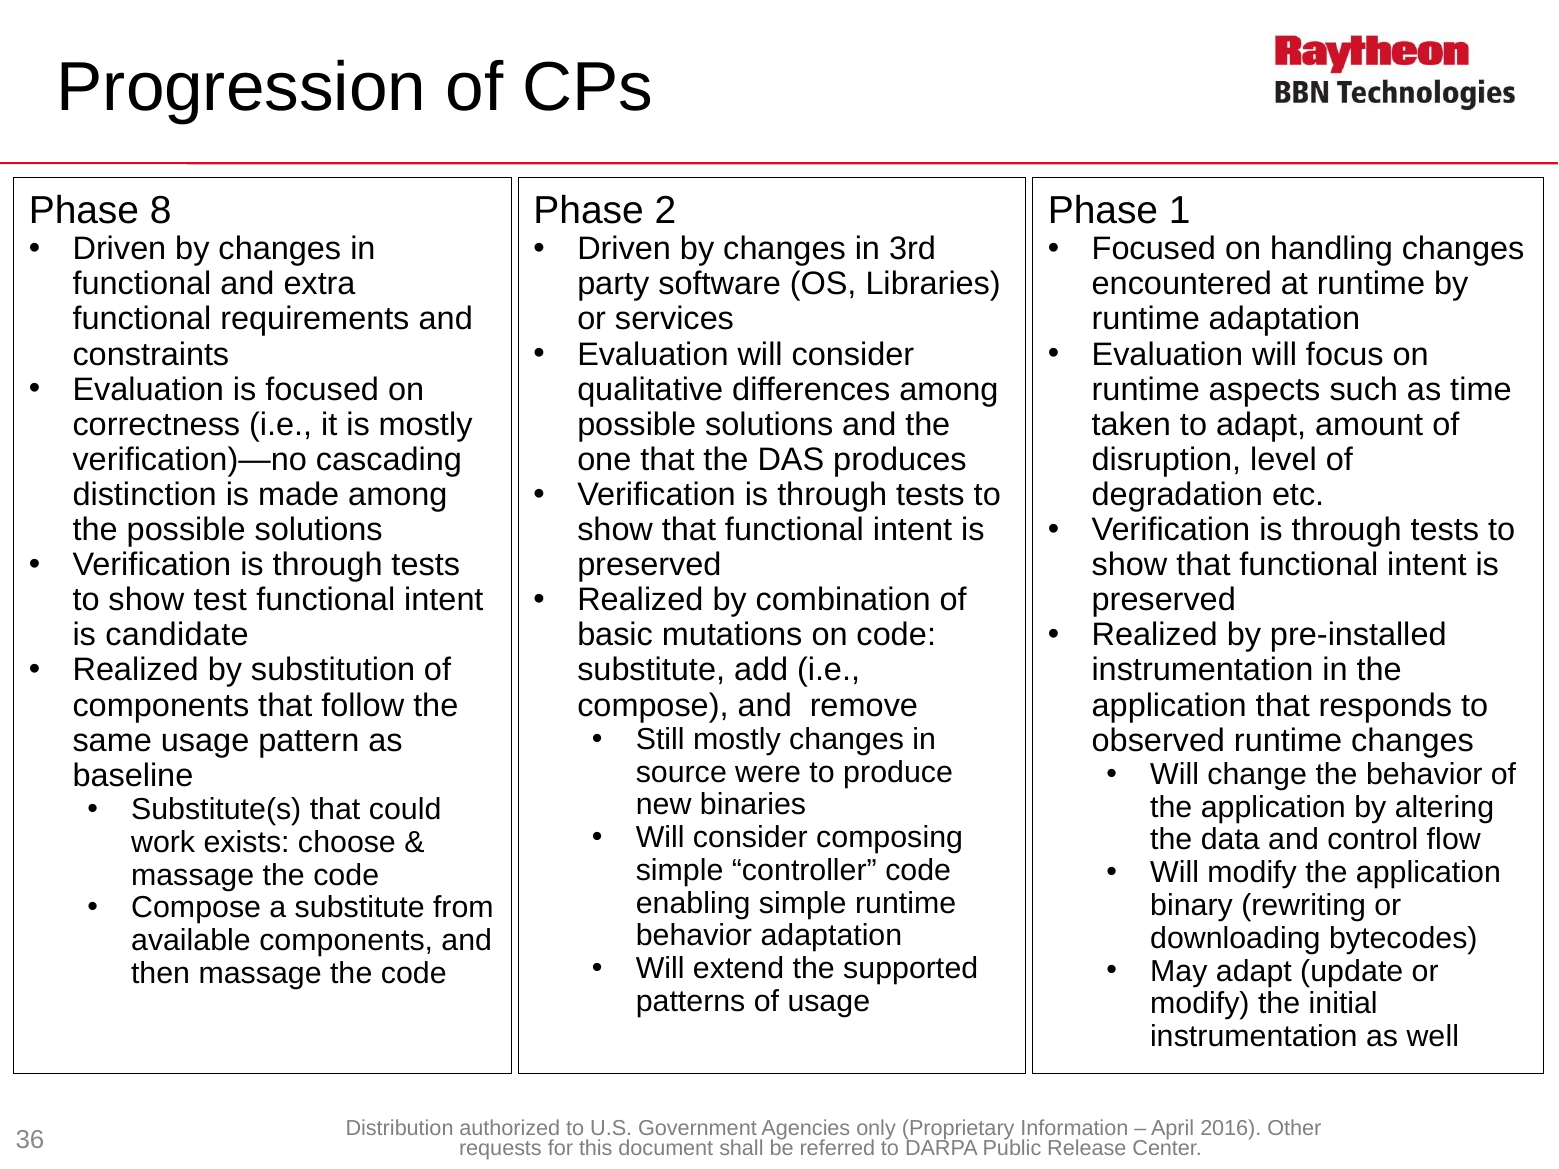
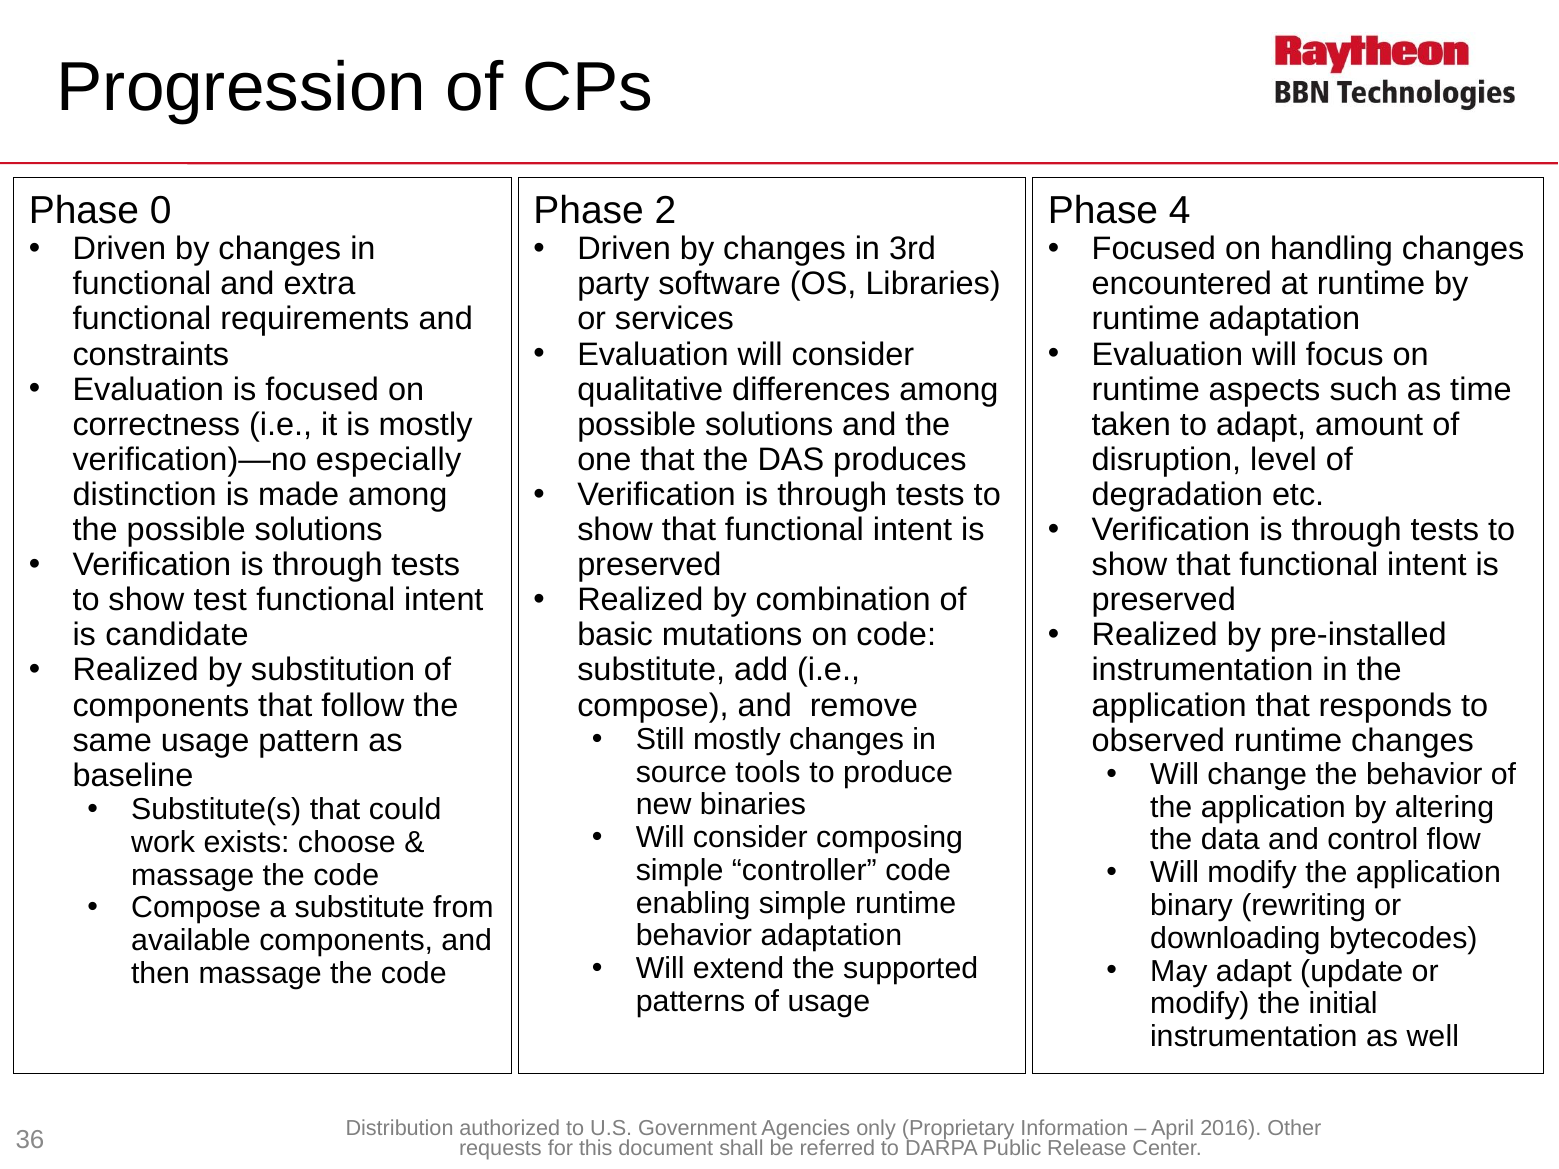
8: 8 -> 0 (161, 211)
1: 1 -> 4 (1180, 211)
cascading: cascading -> especially (389, 460)
were: were -> tools (768, 772)
